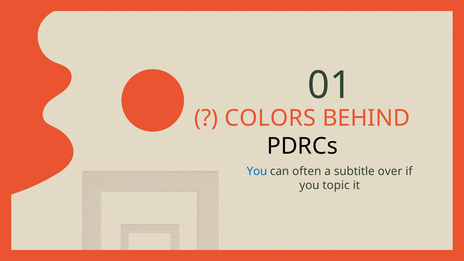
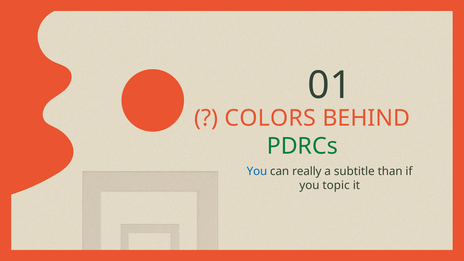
PDRCs colour: black -> green (302, 146)
often: often -> really (307, 171)
over: over -> than (390, 171)
